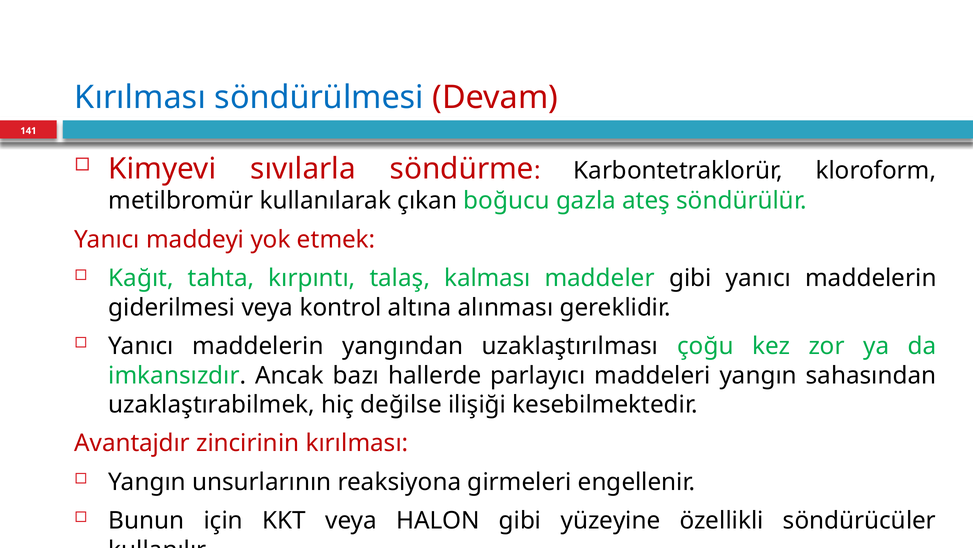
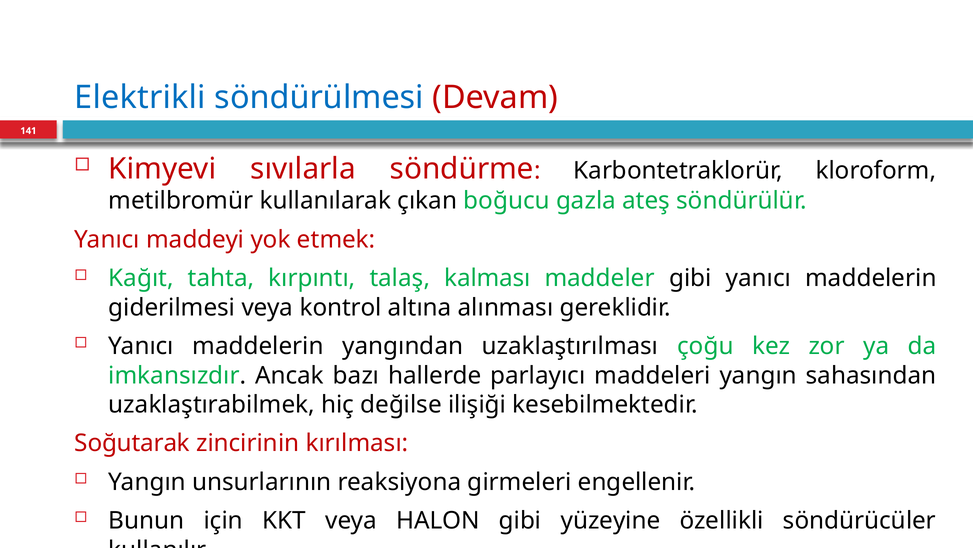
Kırılması: Kırılması -> Elektrikli (140, 98)
Avantajdır: Avantajdır -> Soğutarak (132, 443)
